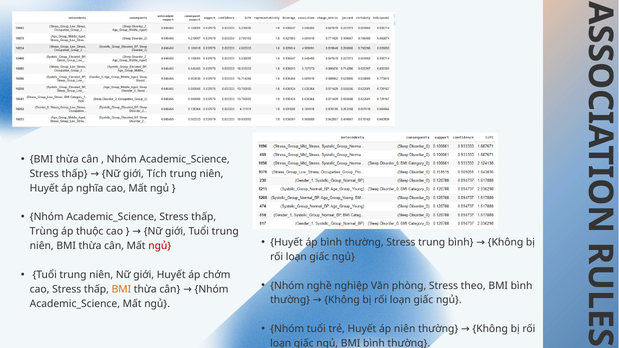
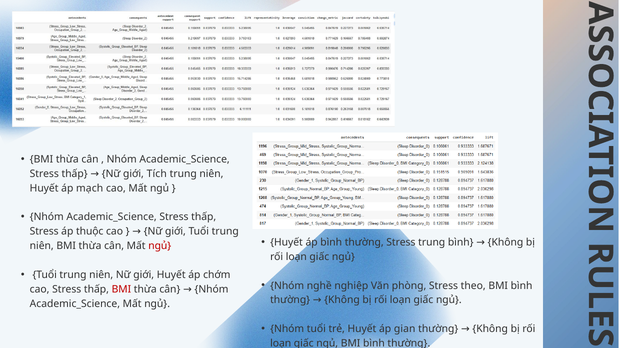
nghĩa: nghĩa -> mạch (90, 188)
Trùng: Trùng -> Stress (44, 232)
BMI colour: orange -> red (121, 289)
áp niên: niên -> gian (405, 329)
